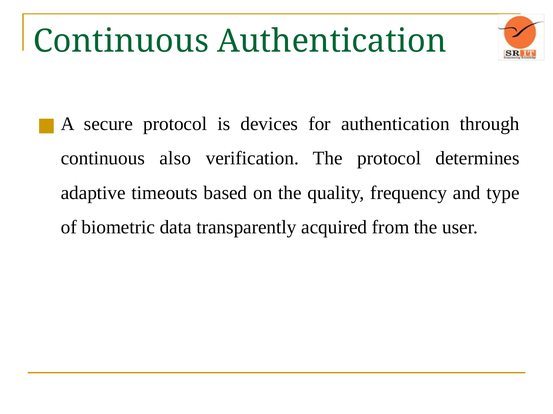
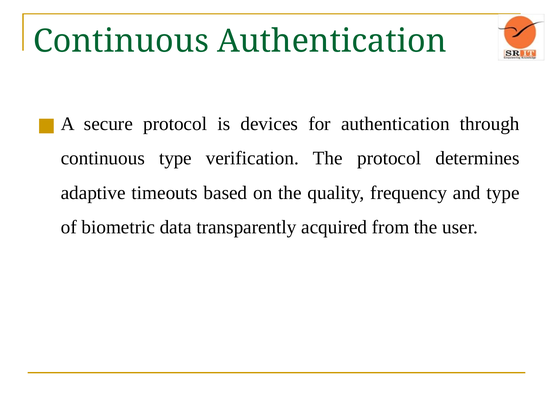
continuous also: also -> type (175, 158)
